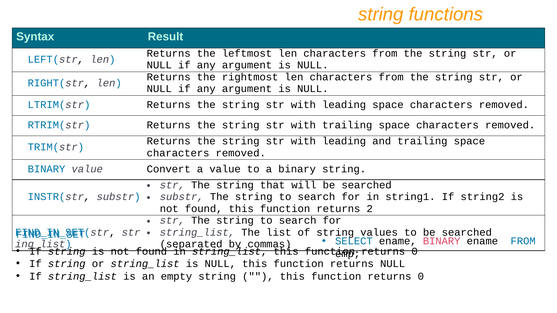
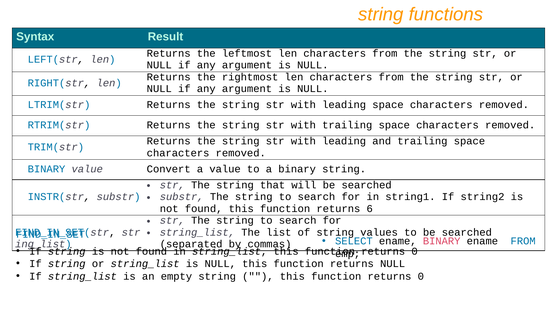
2: 2 -> 6 (370, 209)
